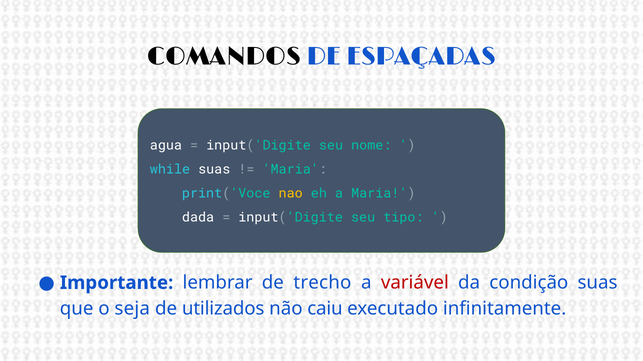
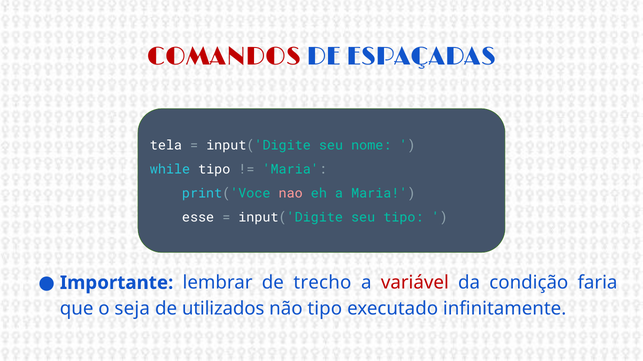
COMANDOS colour: black -> red (224, 57)
agua: agua -> tela (166, 146)
while suas: suas -> tipo (214, 170)
nao colour: yellow -> pink (291, 194)
dada: dada -> esse (198, 218)
condição suas: suas -> faria (598, 283)
não caiu: caiu -> tipo (325, 309)
